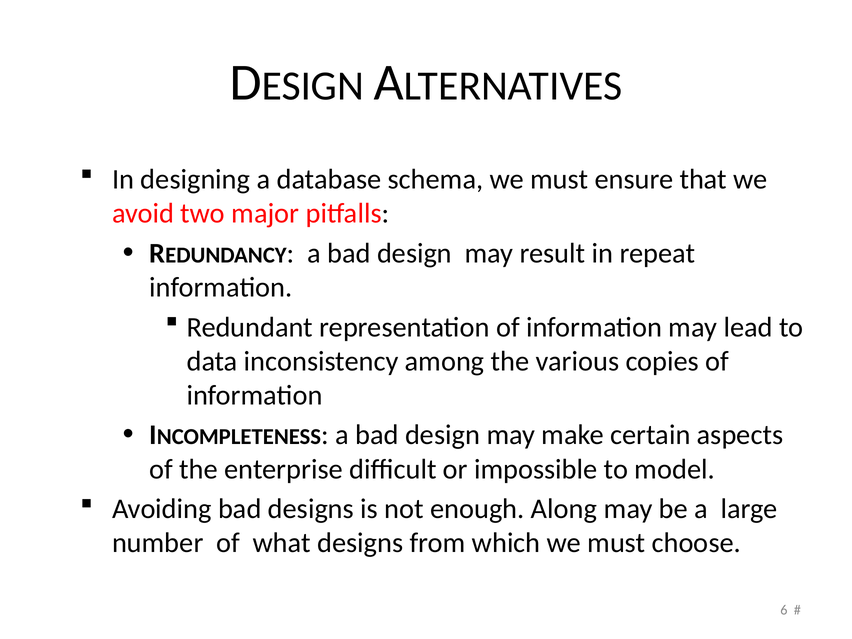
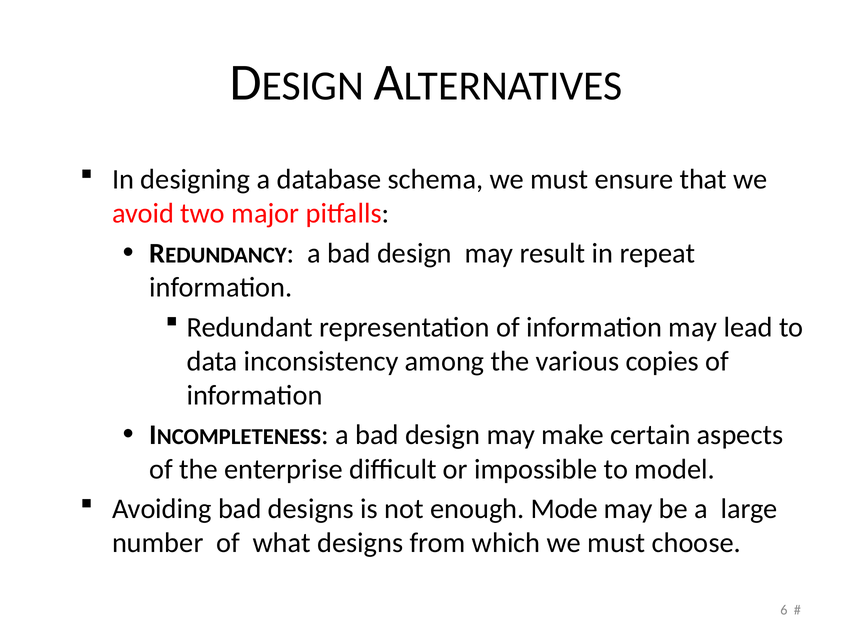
Along: Along -> Mode (564, 509)
